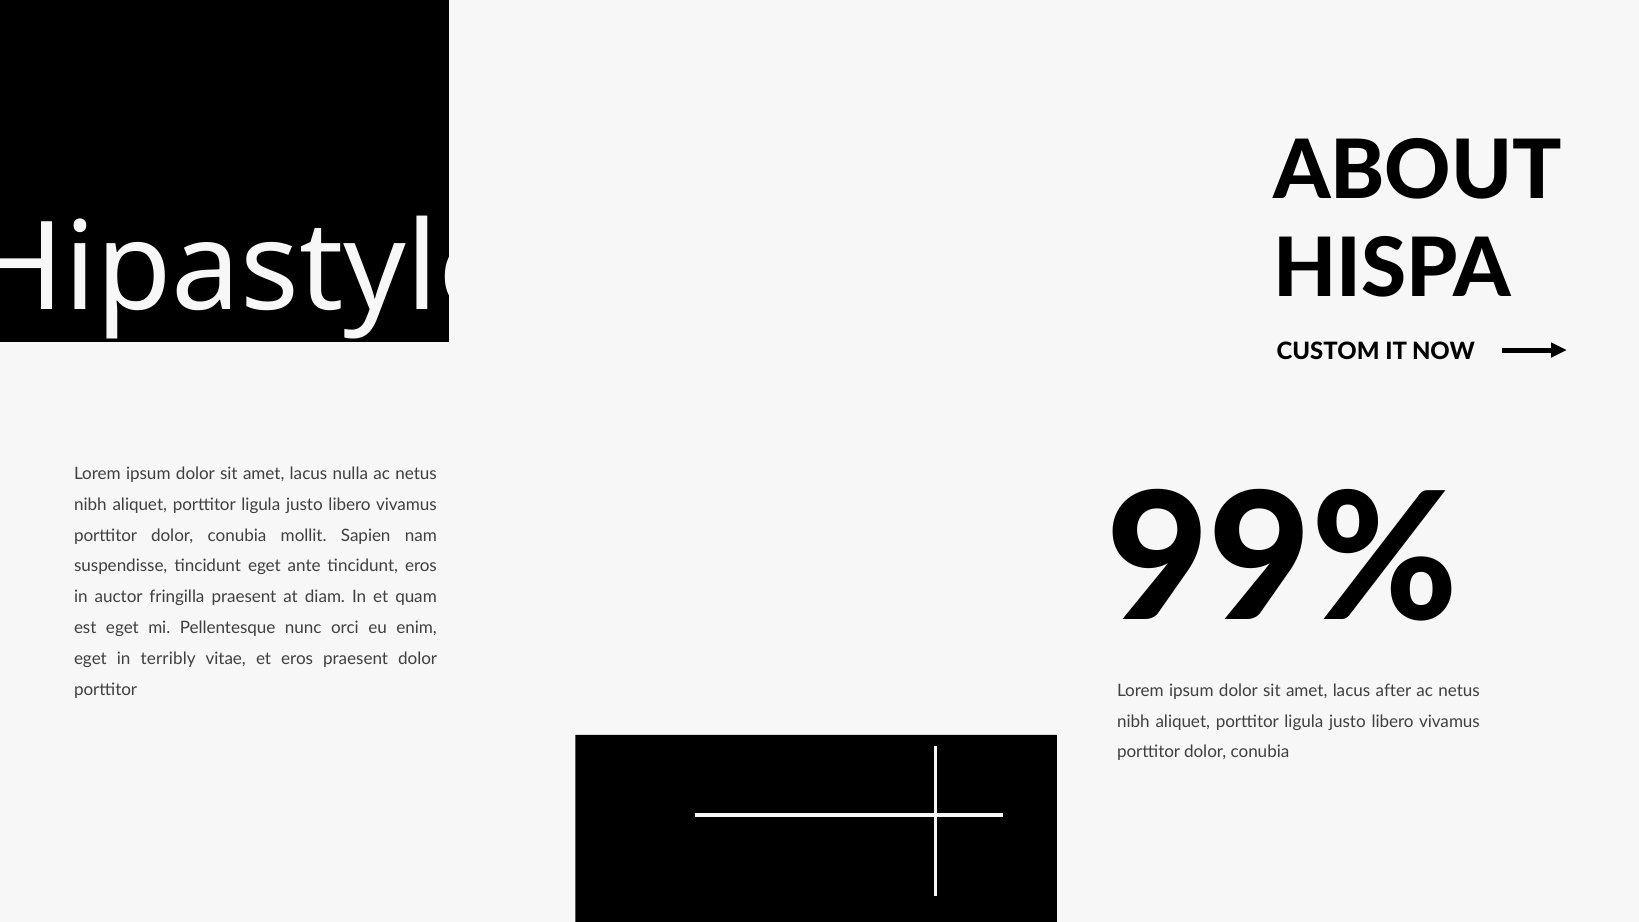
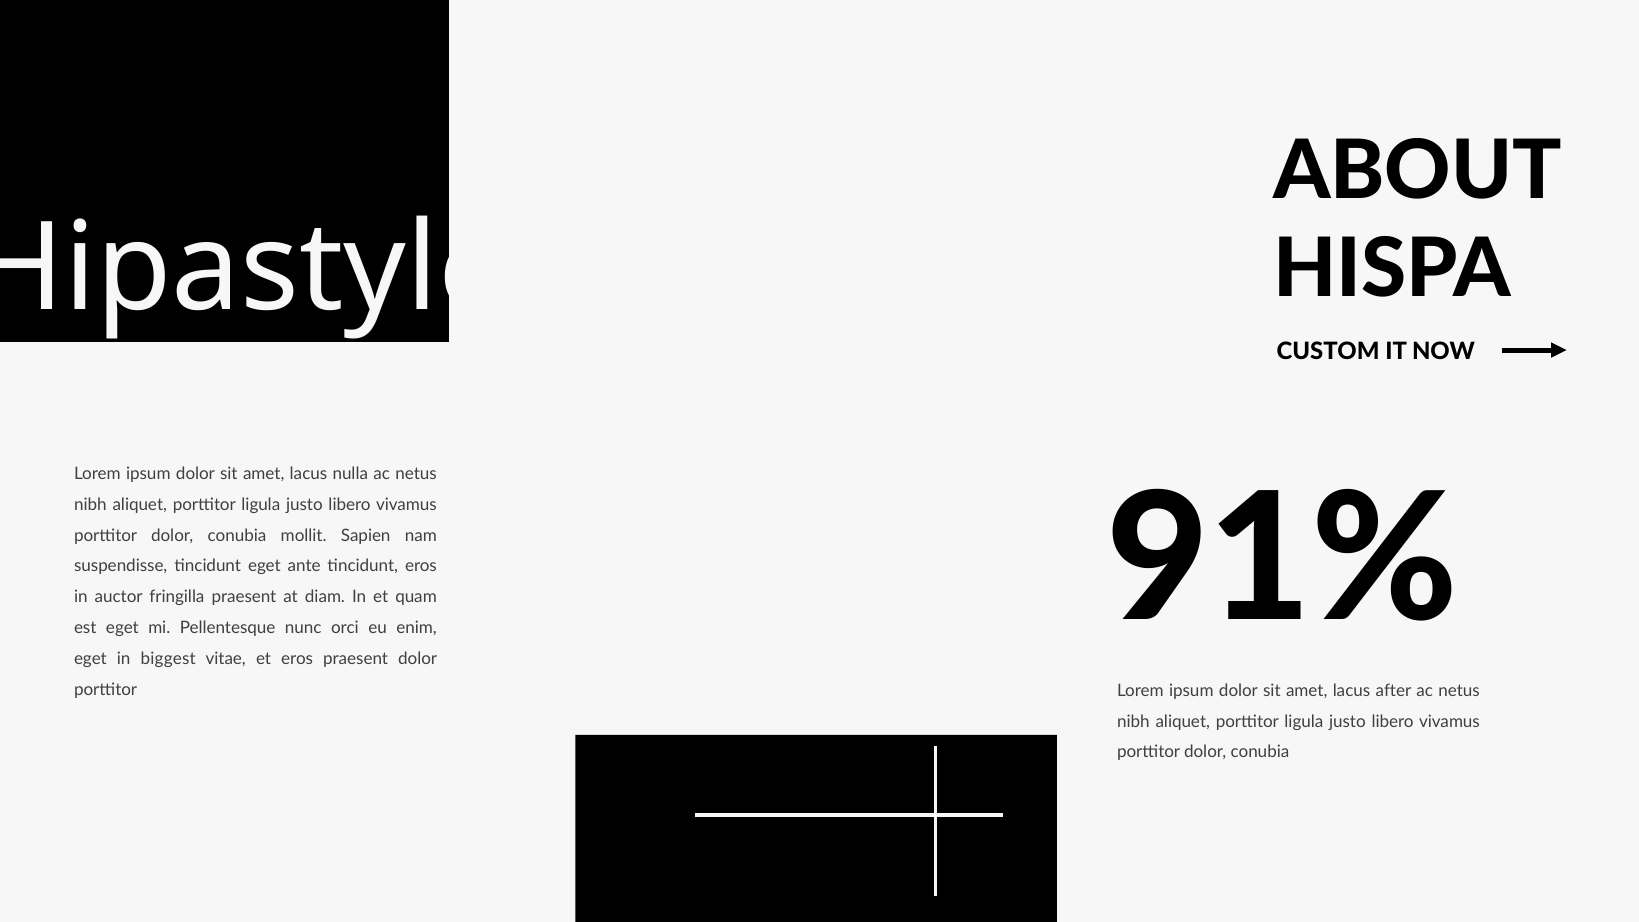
99%: 99% -> 91% (1282, 560)
terribly: terribly -> biggest (168, 659)
